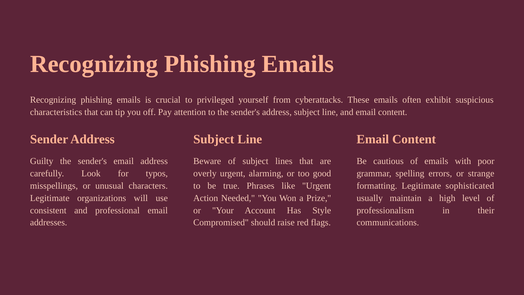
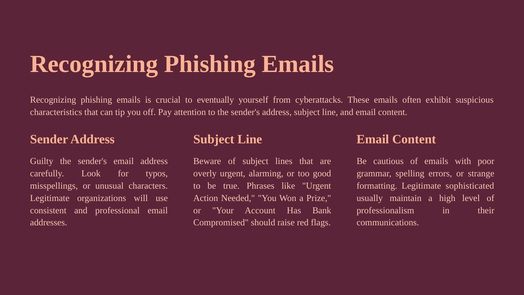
privileged: privileged -> eventually (215, 100)
Style: Style -> Bank (322, 210)
